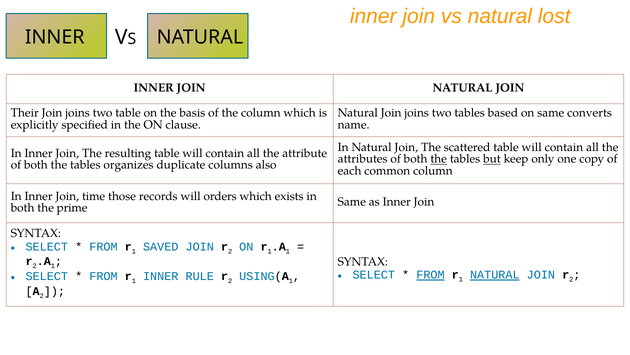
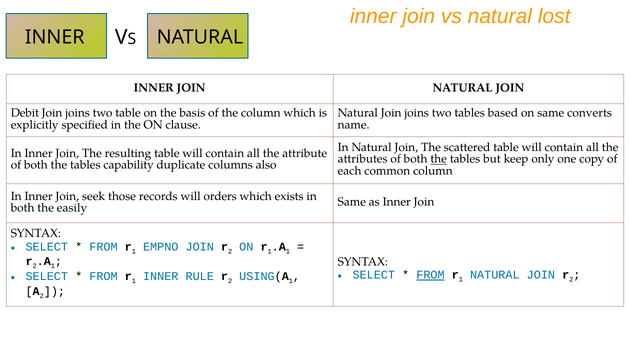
Their: Their -> Debit (25, 113)
but underline: present -> none (492, 159)
organizes: organizes -> capability (129, 165)
time: time -> seek (94, 196)
prime: prime -> easily (72, 208)
SAVED: SAVED -> EMPNO (161, 246)
NATURAL underline: present -> none (495, 274)
